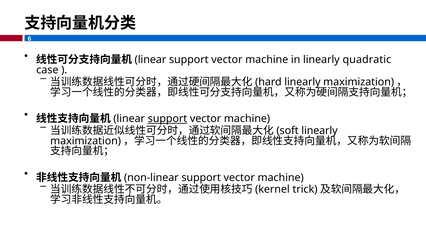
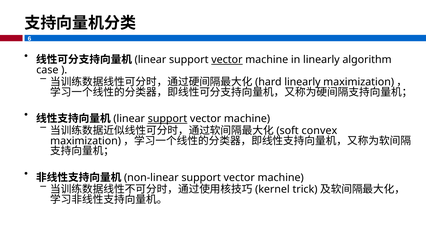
vector underline: none -> present (227, 60)
quadratic: quadratic -> algorithm (367, 60)
linearly: linearly -> convex (319, 130)
